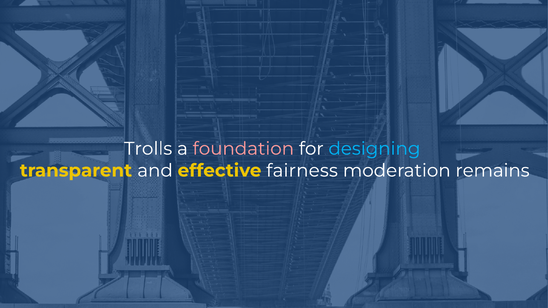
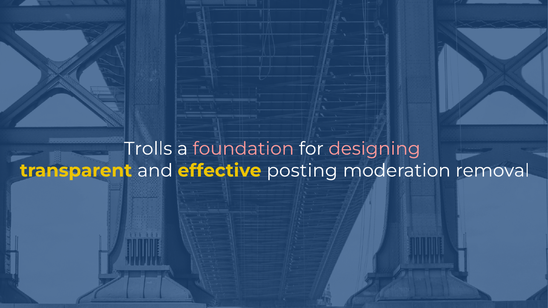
designing colour: light blue -> pink (374, 149)
fairness: fairness -> posting (302, 171)
remains: remains -> removal (493, 171)
